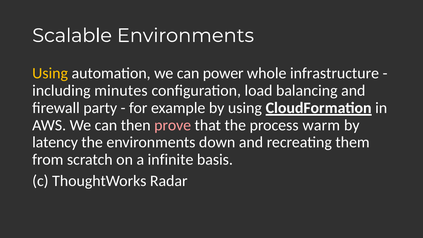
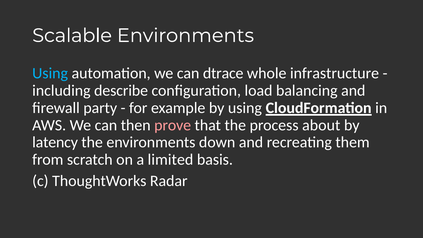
Using colour: yellow -> light blue (50, 73)
power: power -> dtrace (223, 73)
minutes: minutes -> describe (121, 91)
warm: warm -> about (321, 125)
infinite: infinite -> limited (170, 159)
